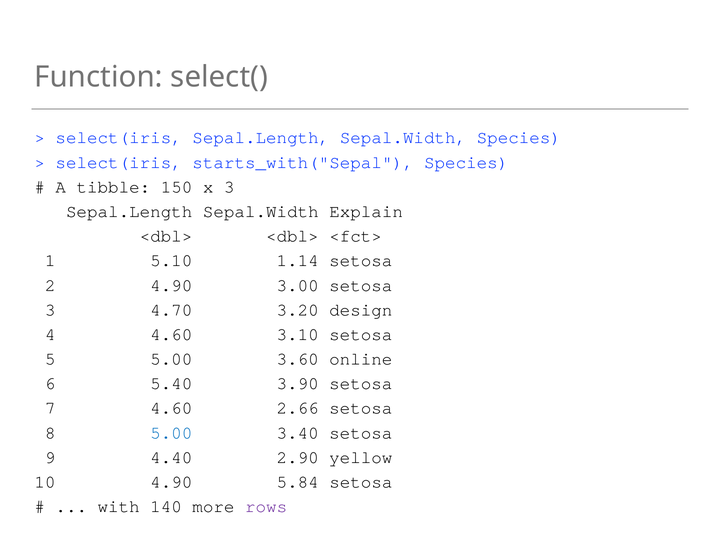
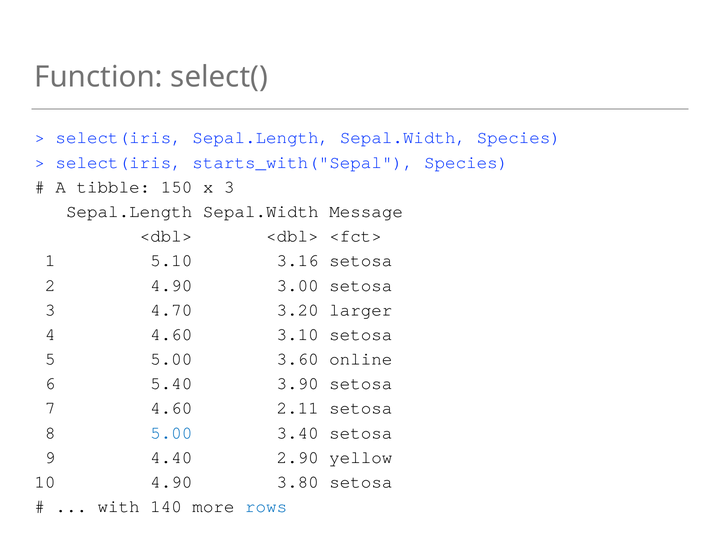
Explain: Explain -> Message (366, 211)
1.14: 1.14 -> 3.16 (298, 261)
design: design -> larger (361, 310)
2.66: 2.66 -> 2.11 (298, 408)
5.84: 5.84 -> 3.80 (298, 482)
rows colour: purple -> blue (266, 507)
